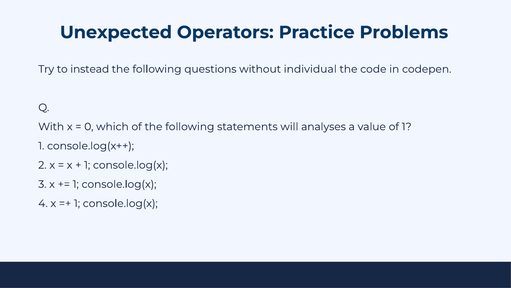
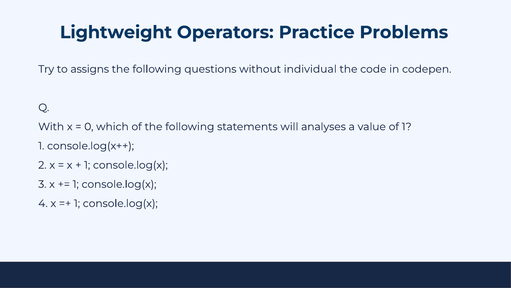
Unexpected: Unexpected -> Lightweight (116, 32)
instead: instead -> assigns (90, 69)
